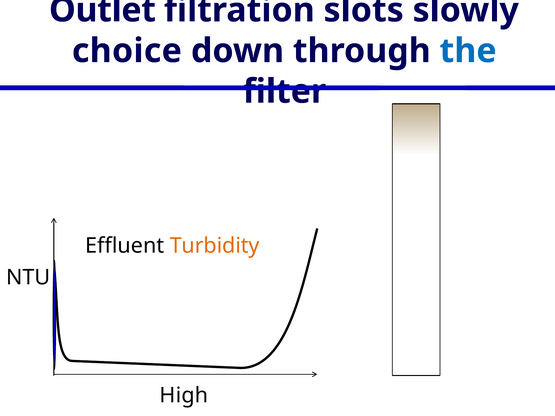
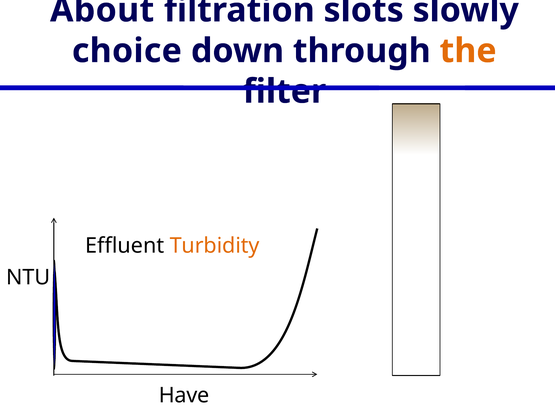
Outlet: Outlet -> About (102, 10)
the colour: blue -> orange (468, 51)
High: High -> Have (184, 395)
